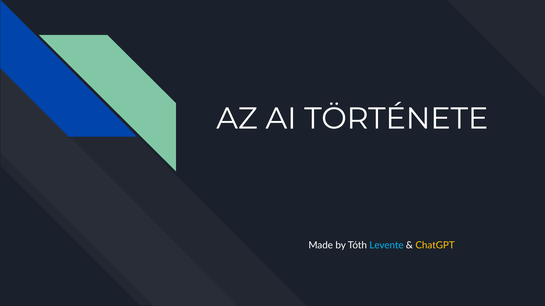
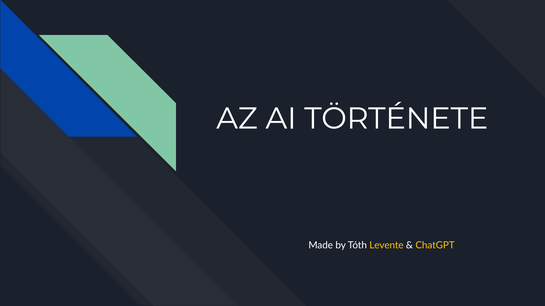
Levente colour: light blue -> yellow (386, 246)
